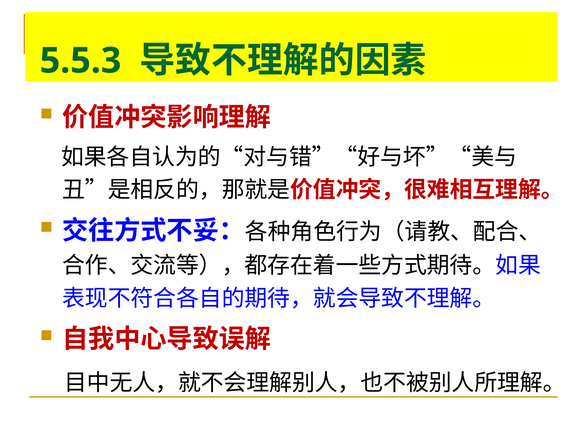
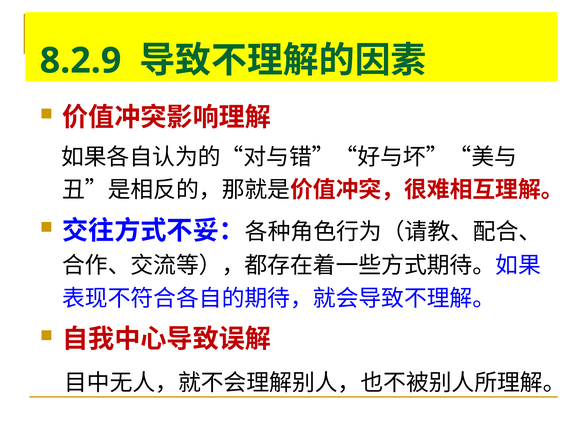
5.5.3: 5.5.3 -> 8.2.9 (81, 61)
